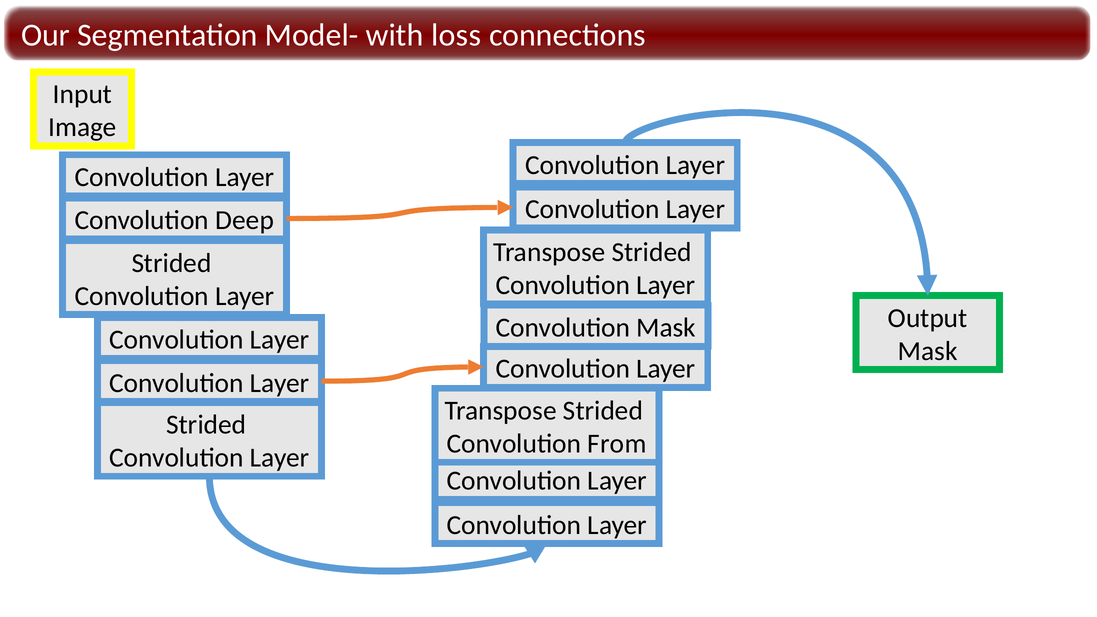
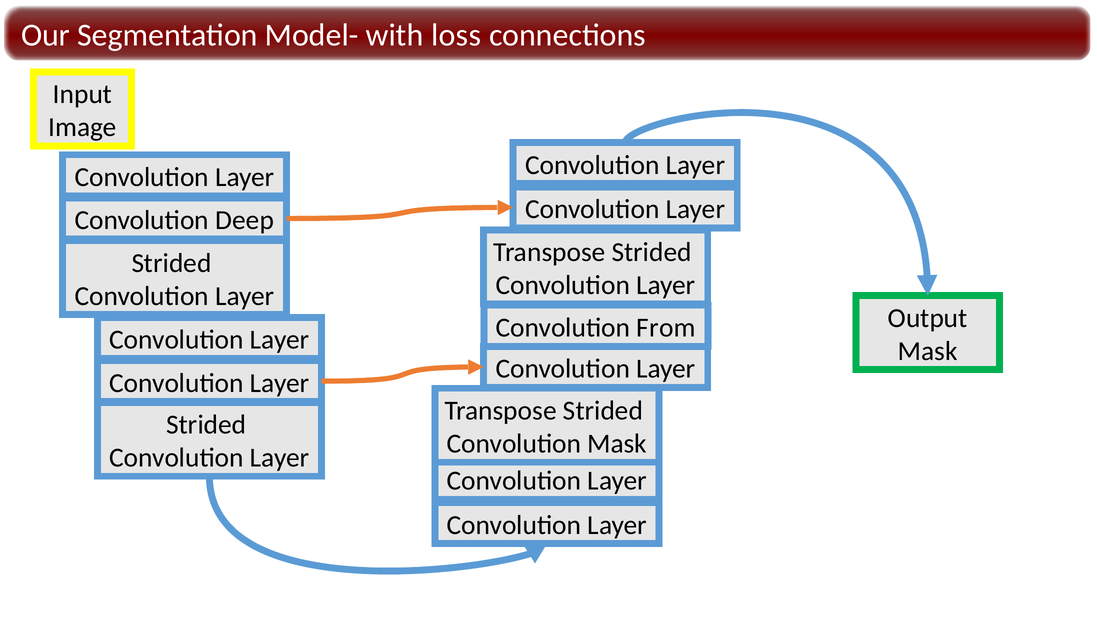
Convolution Mask: Mask -> From (666, 328)
Convolution From: From -> Mask (617, 444)
